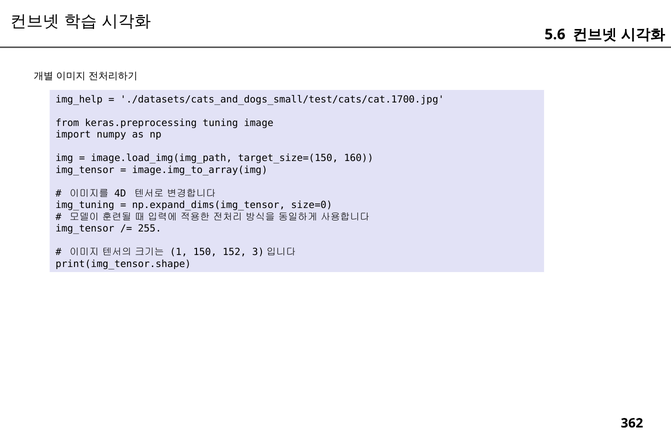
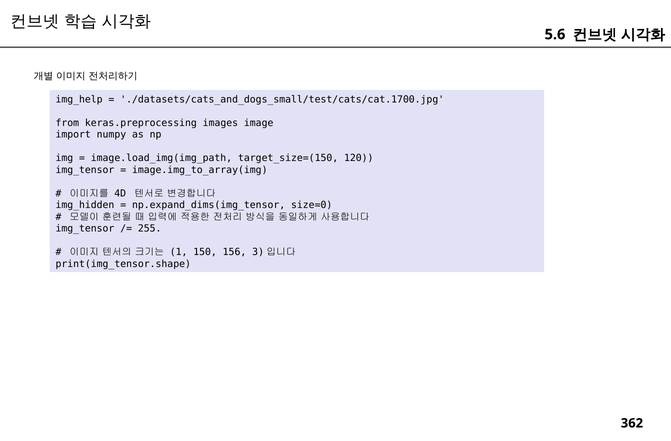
tuning: tuning -> images (220, 123)
160: 160 -> 120 (359, 158)
img_tuning: img_tuning -> img_hidden (85, 205)
152: 152 -> 156 (235, 252)
